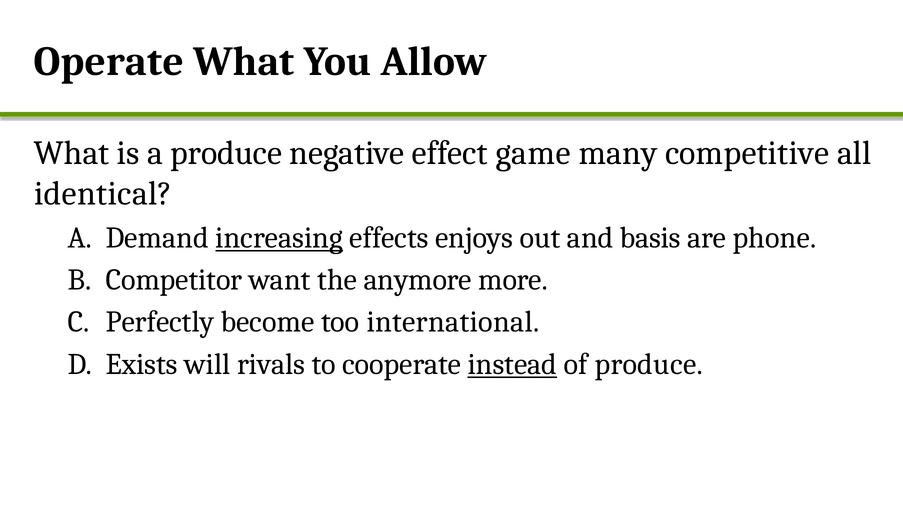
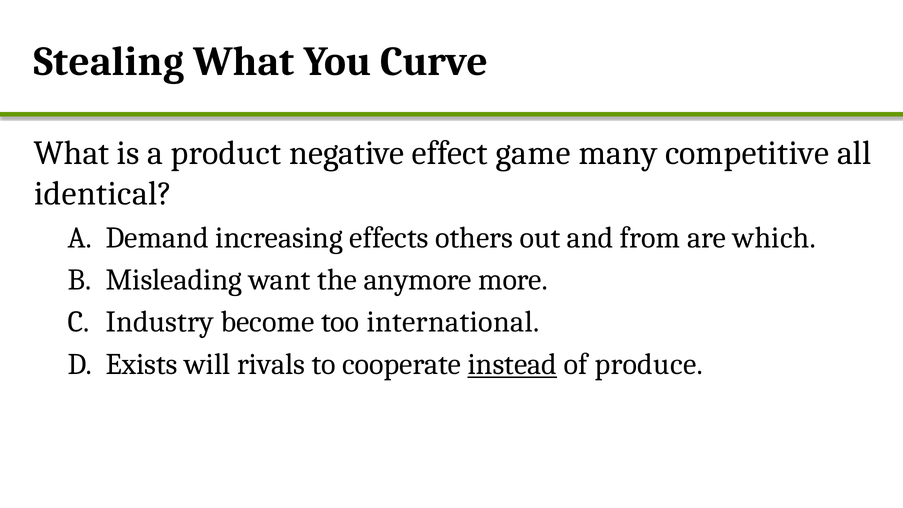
Operate: Operate -> Stealing (109, 61)
Allow: Allow -> Curve (434, 61)
a produce: produce -> product (226, 153)
increasing underline: present -> none (279, 238)
enjoys: enjoys -> others (474, 238)
basis: basis -> from (650, 238)
phone: phone -> which (774, 238)
Competitor: Competitor -> Misleading (174, 280)
Perfectly: Perfectly -> Industry (160, 322)
